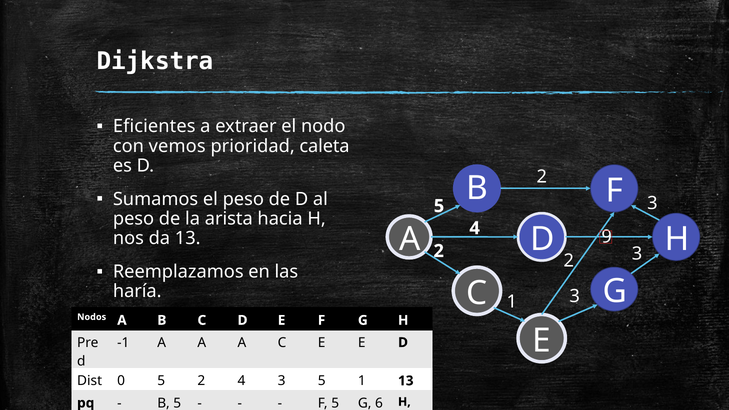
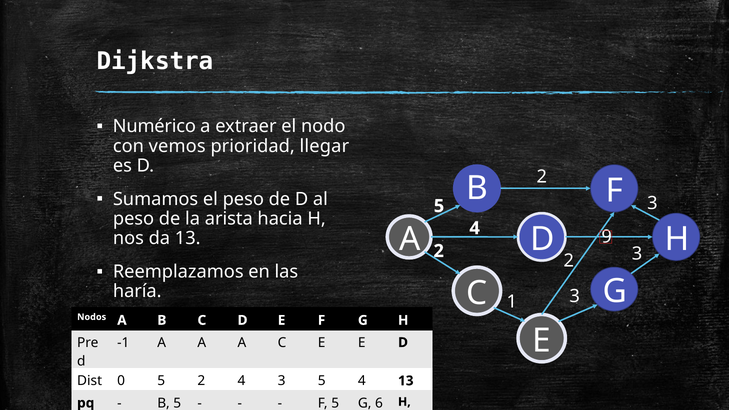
Eficientes: Eficientes -> Numérico (154, 126)
caleta: caleta -> llegar (324, 146)
3 5 1: 1 -> 4 (362, 381)
